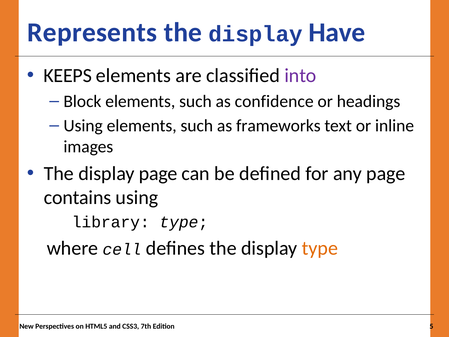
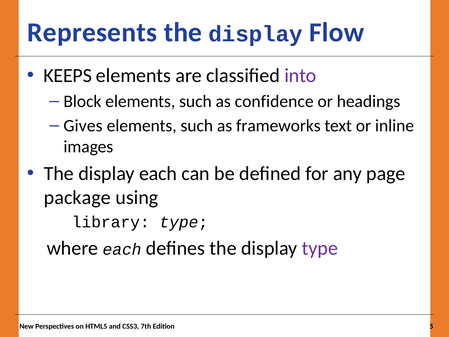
Have: Have -> Flow (337, 33)
Using: Using -> Gives (83, 126)
display page: page -> each (158, 173)
contains: contains -> package (77, 197)
where cell: cell -> each (122, 249)
type colour: orange -> purple (320, 248)
